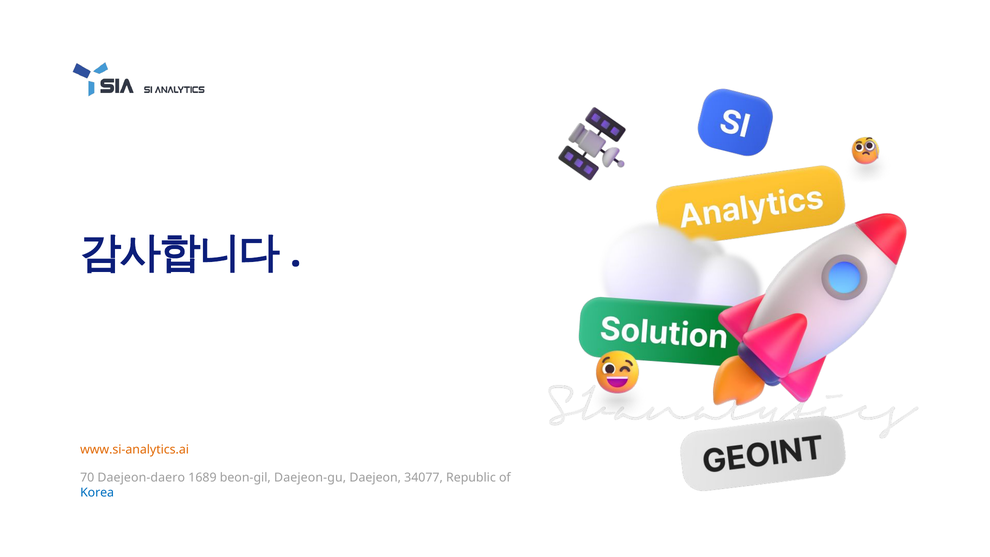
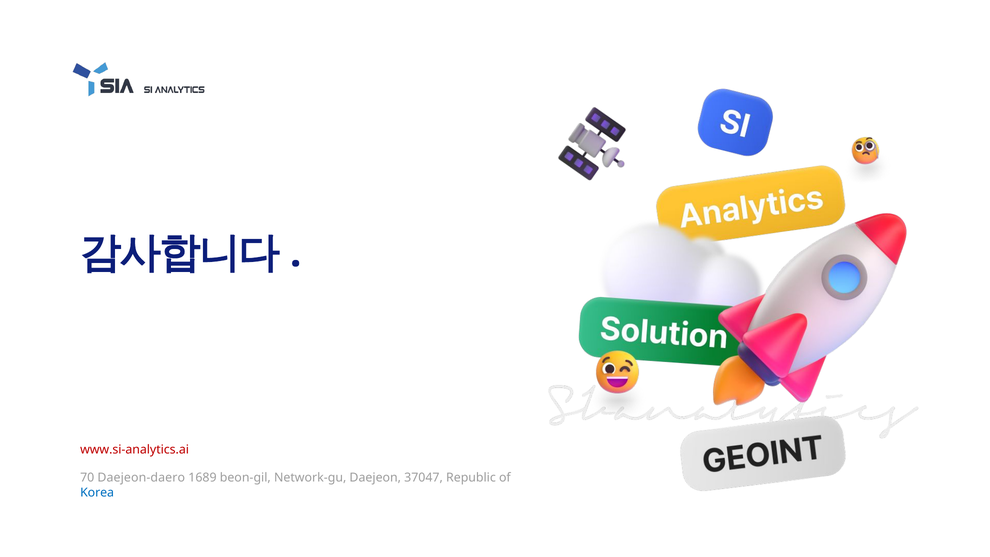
www.si-analytics.ai colour: orange -> red (135, 449)
Daejeon-gu: Daejeon-gu -> Network-gu (310, 478)
34077: 34077 -> 37047 (424, 478)
